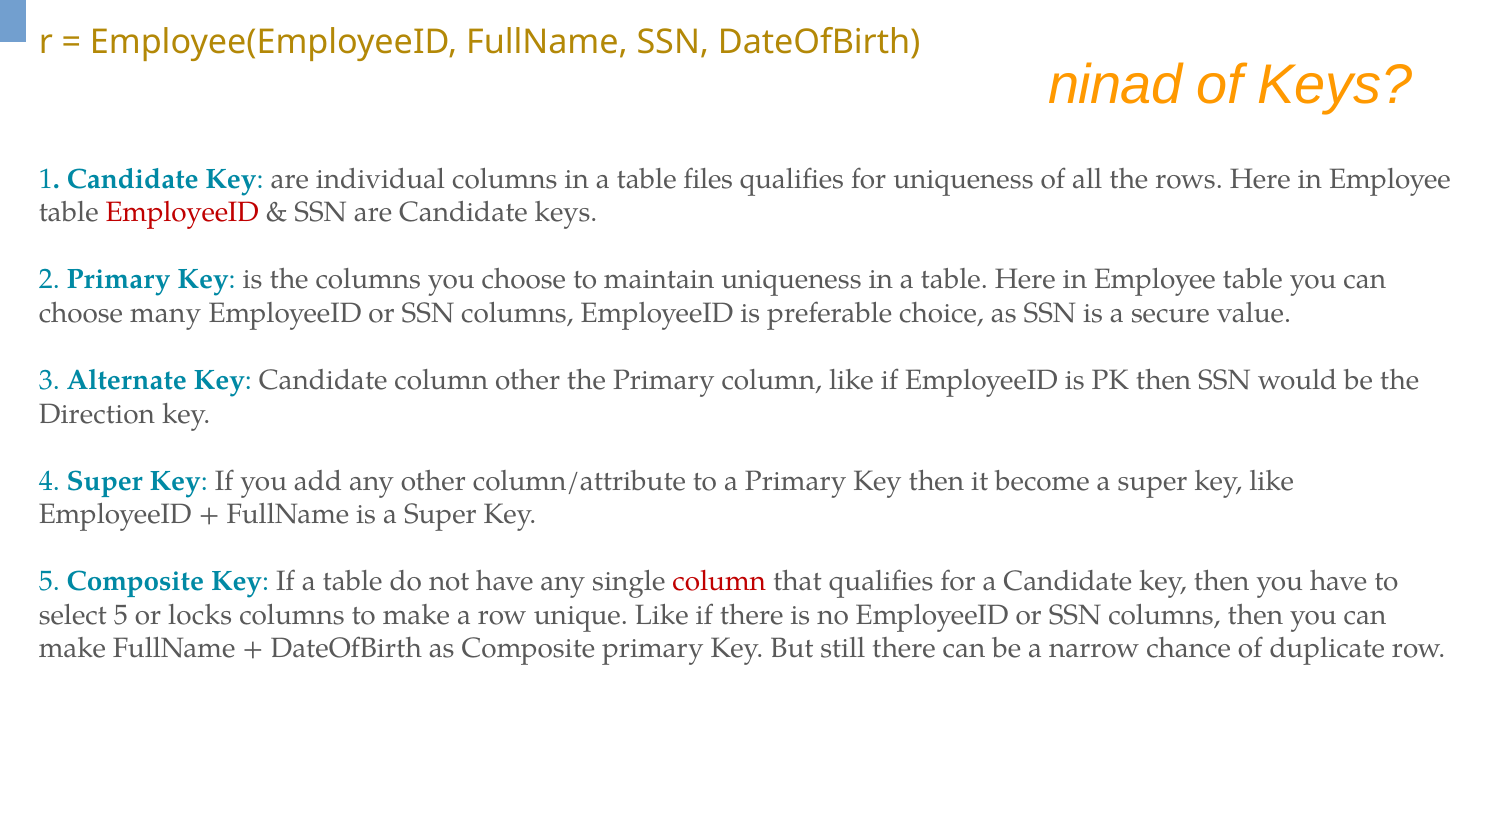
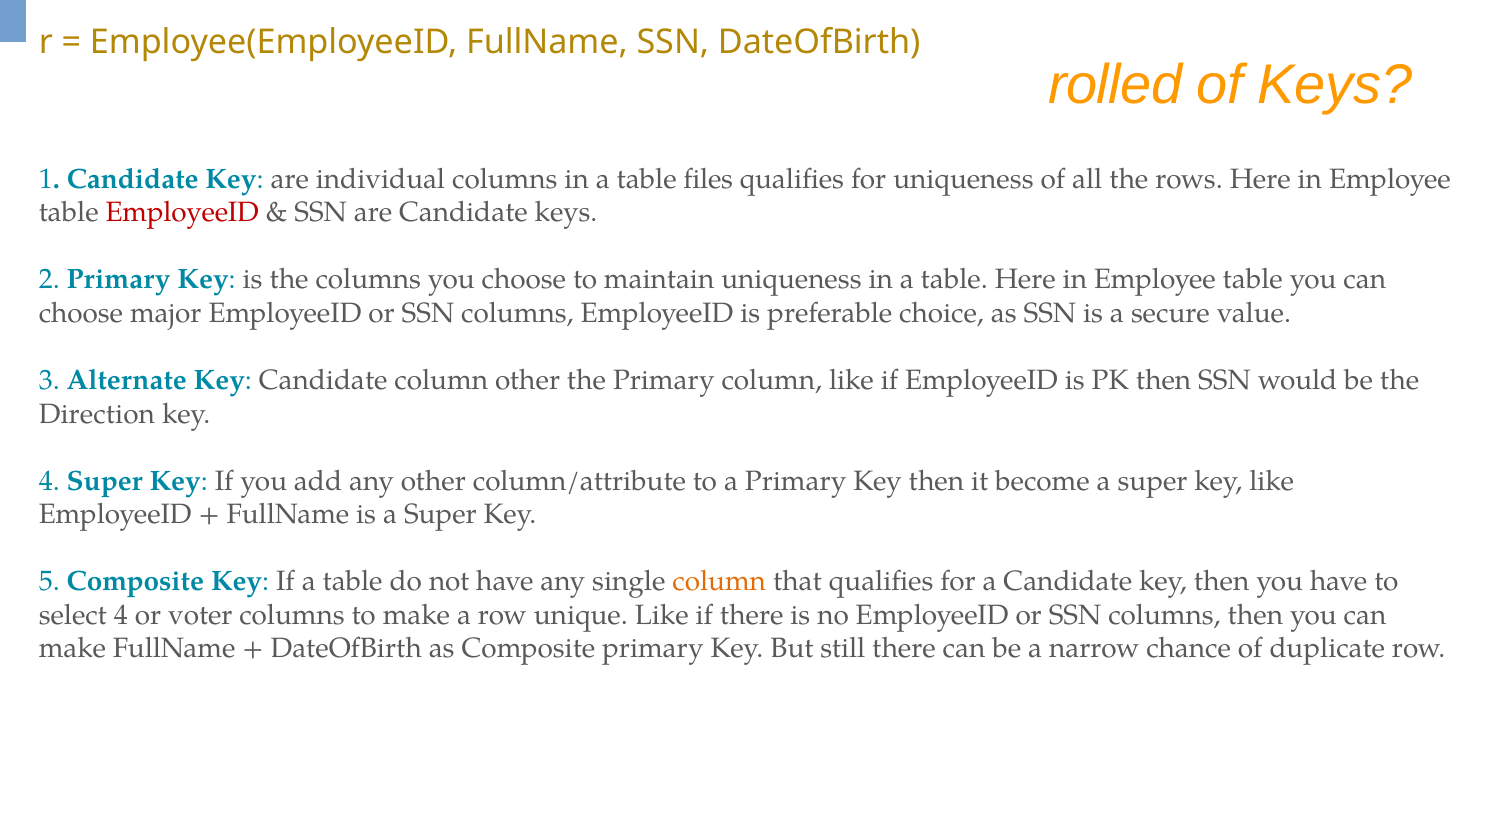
ninad: ninad -> rolled (1115, 85)
many: many -> major (166, 314)
column colour: red -> orange (719, 582)
select 5: 5 -> 4 (121, 615)
locks: locks -> voter (200, 615)
